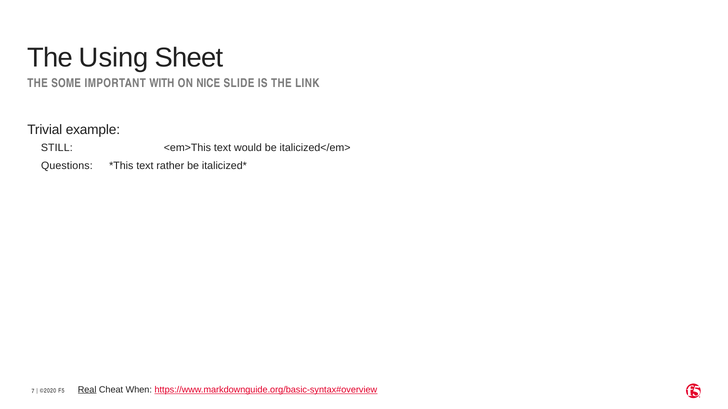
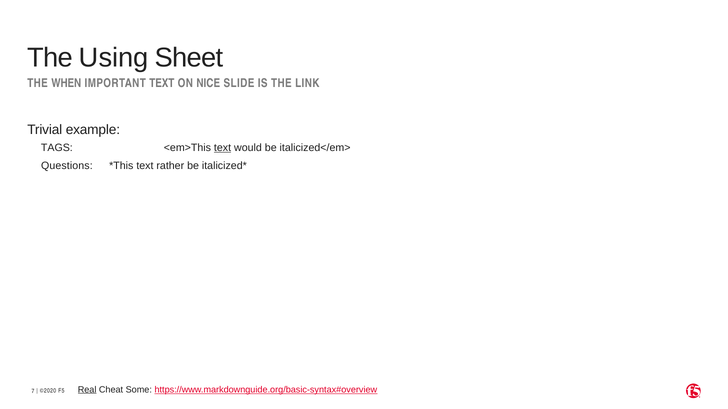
SOME: SOME -> WHEN (66, 83)
IMPORTANT WITH: WITH -> TEXT (162, 83)
STILL: STILL -> TAGS (57, 148)
text underline: none -> present (223, 148)
When: When -> Some (139, 390)
